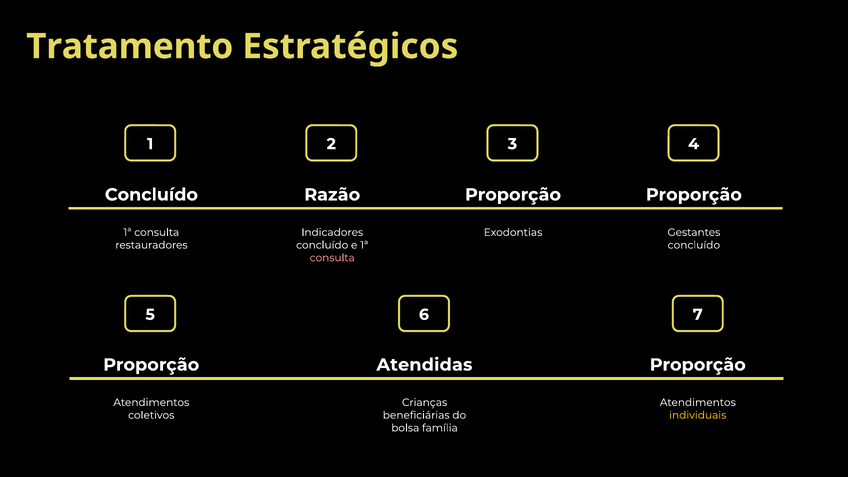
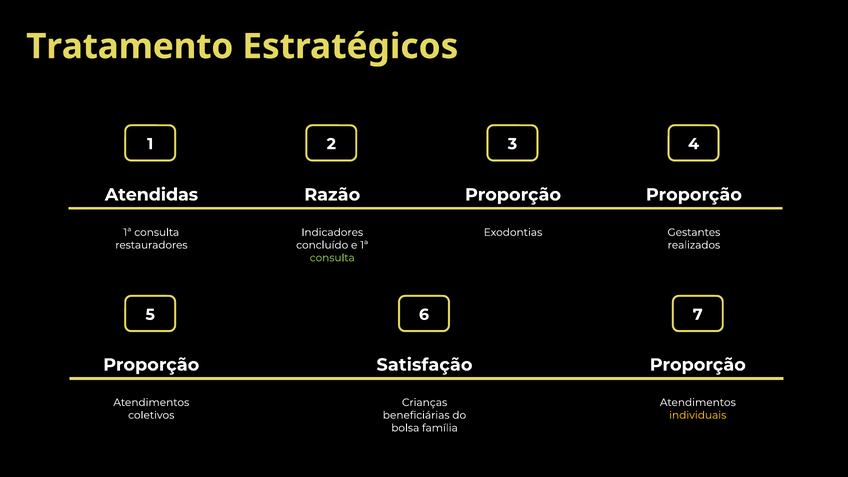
Concluído: Concluído -> Atendidas (151, 195)
concluído: concluído -> realizados (694, 245)
consulta colour: pink -> light green (332, 258)
Atendidas: Atendidas -> Satisfação (424, 365)
